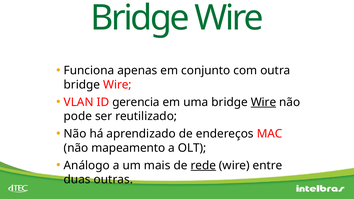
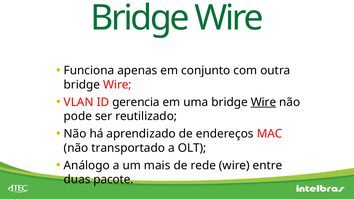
mapeamento: mapeamento -> transportado (128, 148)
rede underline: present -> none (203, 165)
outras: outras -> pacote (113, 180)
